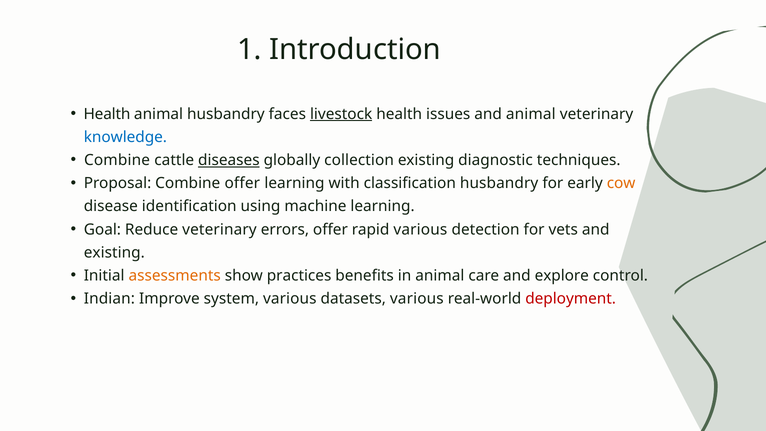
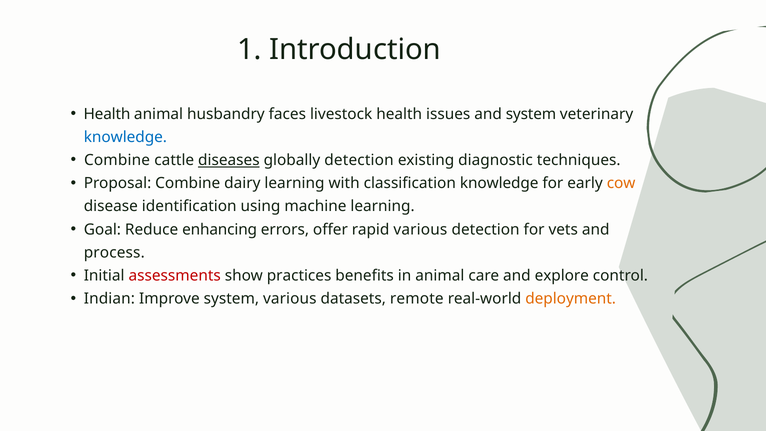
livestock underline: present -> none (341, 114)
and animal: animal -> system (531, 114)
globally collection: collection -> detection (359, 160)
Combine offer: offer -> dairy (242, 183)
classification husbandry: husbandry -> knowledge (499, 183)
Reduce veterinary: veterinary -> enhancing (220, 229)
existing: existing -> process (114, 253)
assessments colour: orange -> red (175, 276)
datasets various: various -> remote (417, 299)
deployment colour: red -> orange (571, 299)
